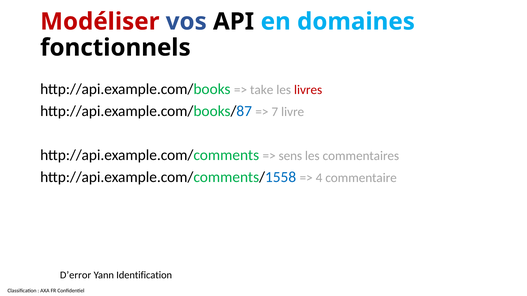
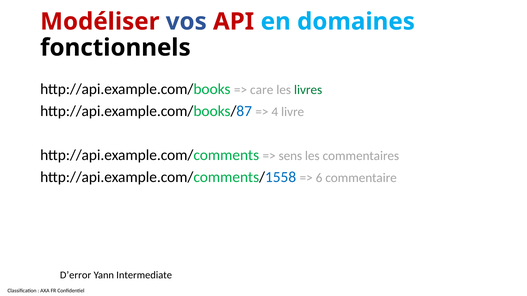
API colour: black -> red (234, 22)
take: take -> care (262, 90)
livres colour: red -> green (308, 90)
7: 7 -> 4 (275, 112)
4: 4 -> 6 (319, 178)
Identification: Identification -> Intermediate (144, 275)
